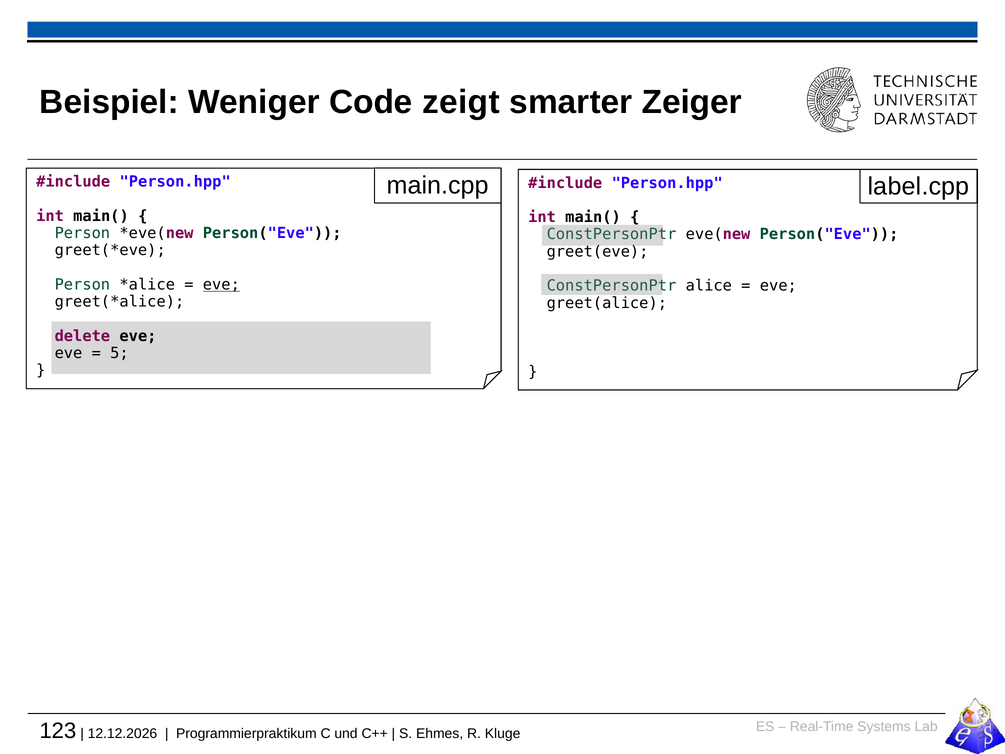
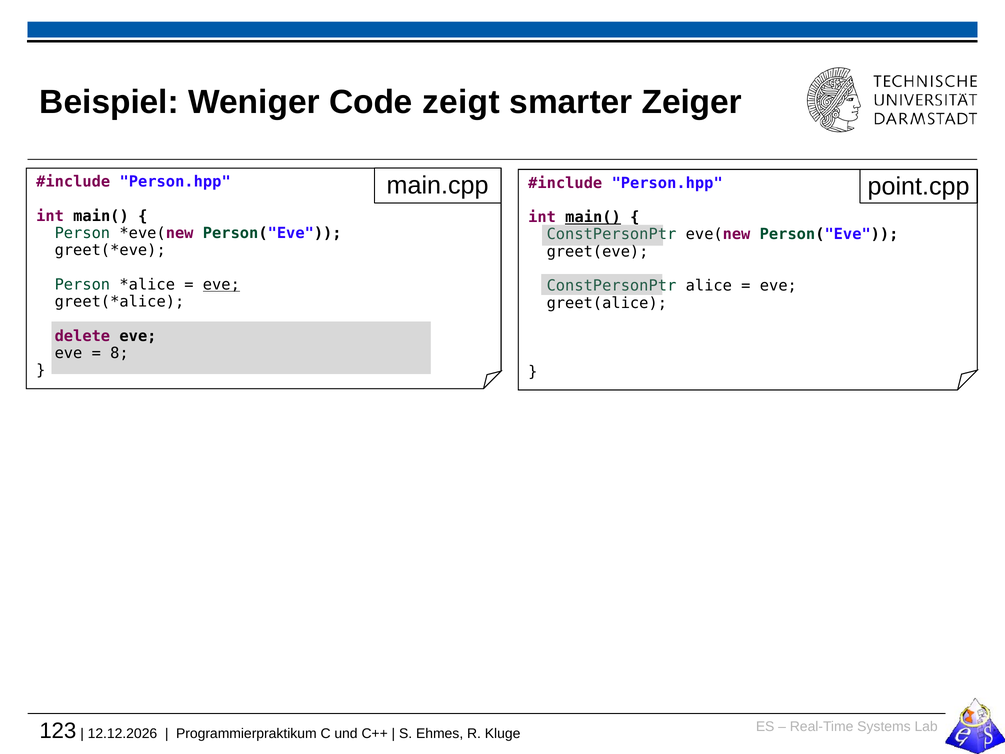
label.cpp: label.cpp -> point.cpp (919, 186)
main( underline: none -> present (593, 217)
5: 5 -> 8 (119, 353)
